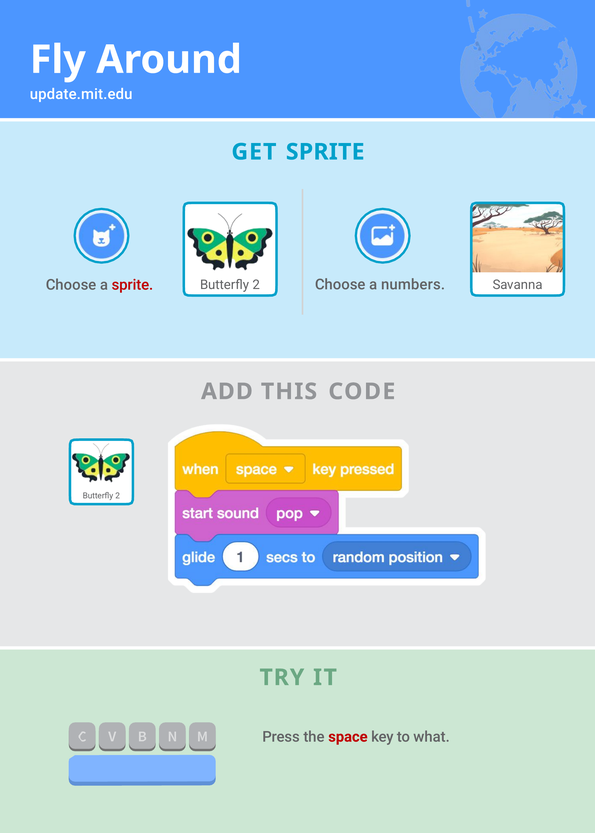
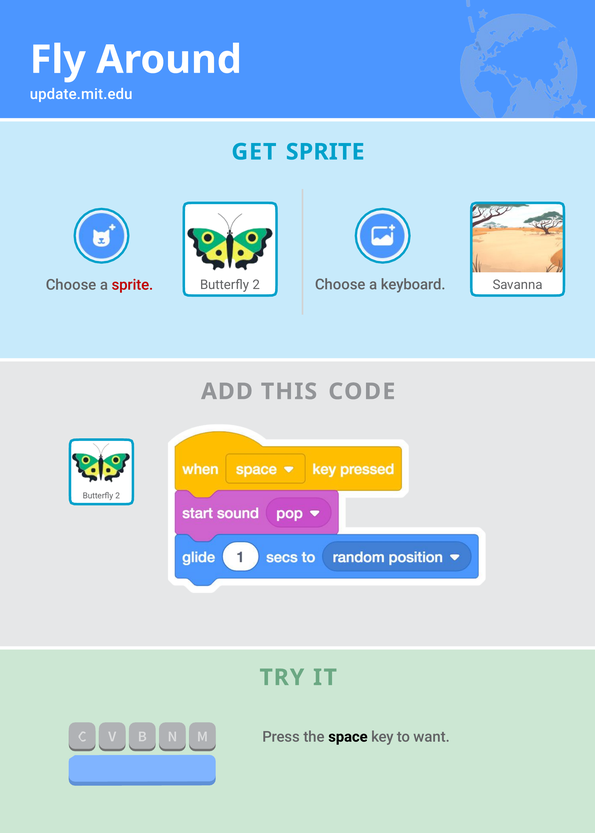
numbers: numbers -> keyboard (413, 285)
space colour: red -> black (348, 737)
what: what -> want (432, 737)
